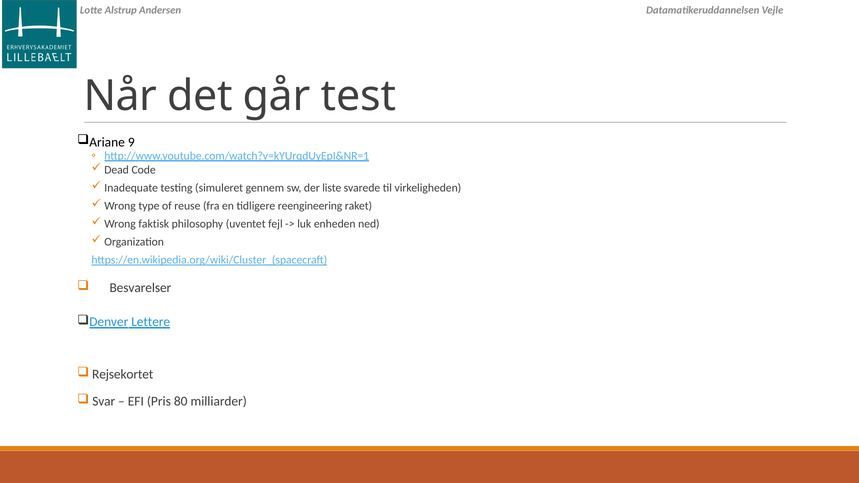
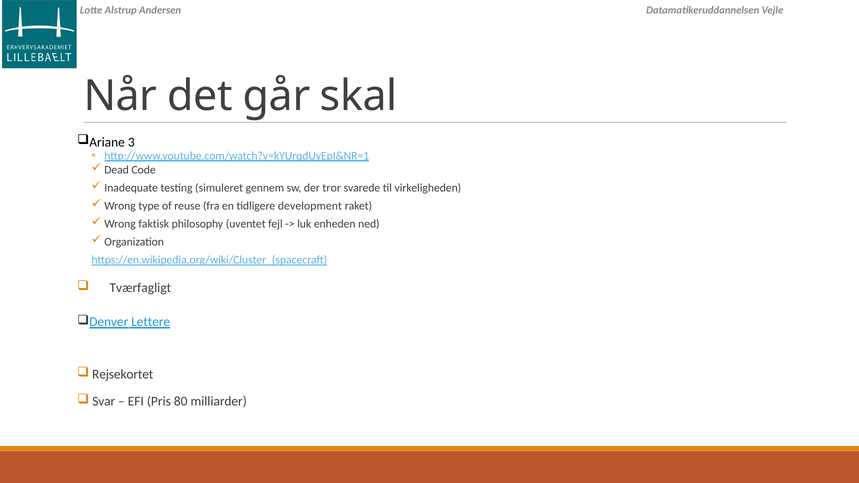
test: test -> skal (359, 96)
9: 9 -> 3 (131, 142)
liste: liste -> tror (332, 188)
reengineering: reengineering -> development (310, 206)
Besvarelser: Besvarelser -> Tværfagligt (140, 288)
